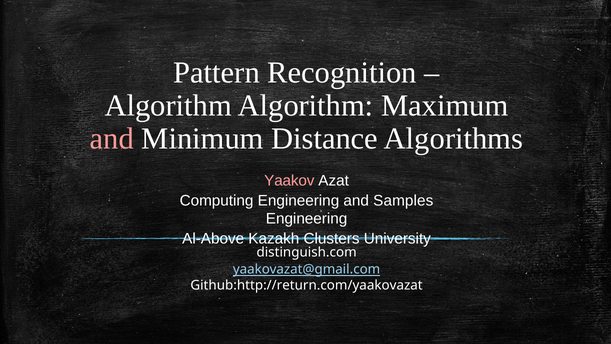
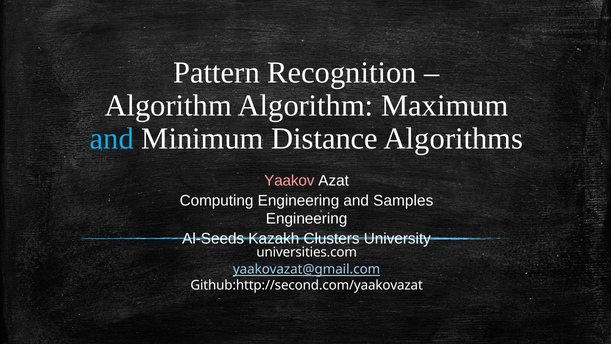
and colour: pink -> light blue (112, 138)
Al-Above: Al-Above -> Al-Seeds (213, 238)
distinguish.com: distinguish.com -> universities.com (307, 252)
Github:http://return.com/yaakovazat: Github:http://return.com/yaakovazat -> Github:http://second.com/yaakovazat (307, 285)
